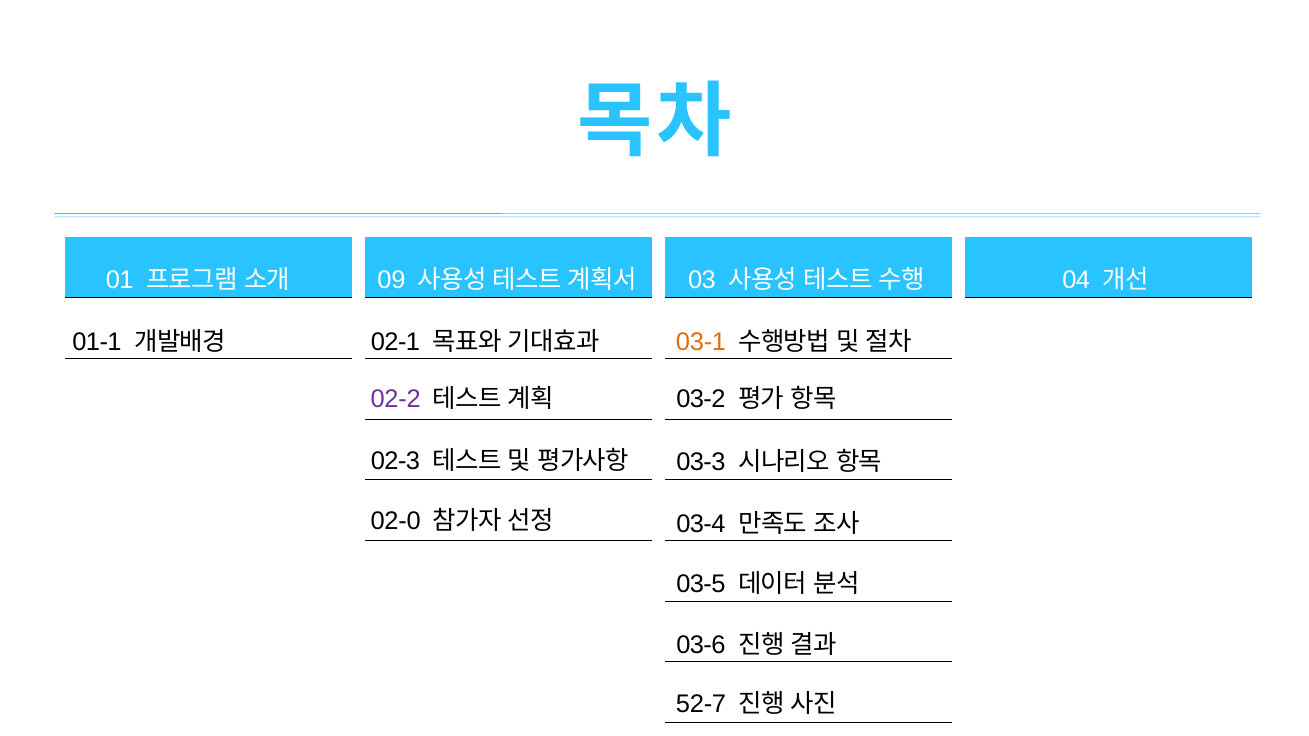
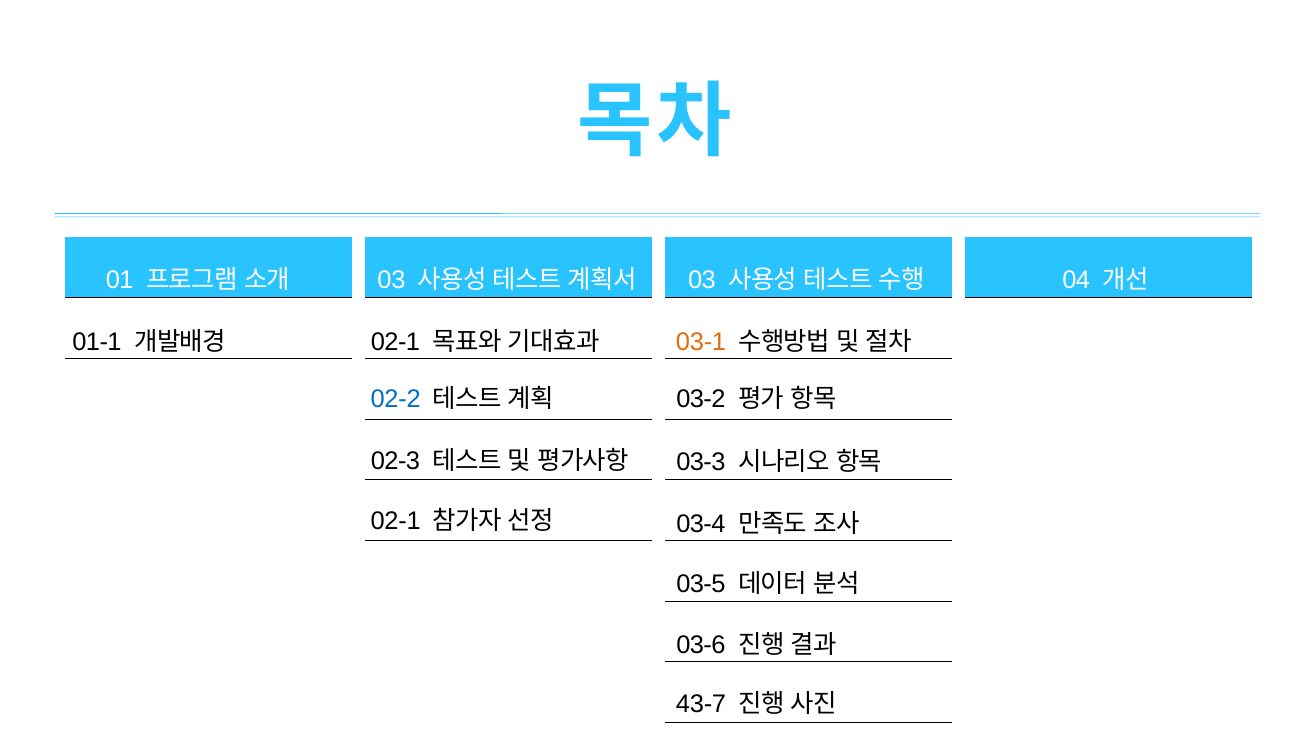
09: 09 -> 03 (391, 280)
02-2 colour: purple -> blue (396, 400)
02-0: 02-0 -> 02-1 (396, 522)
52-7: 52-7 -> 43-7 (701, 704)
